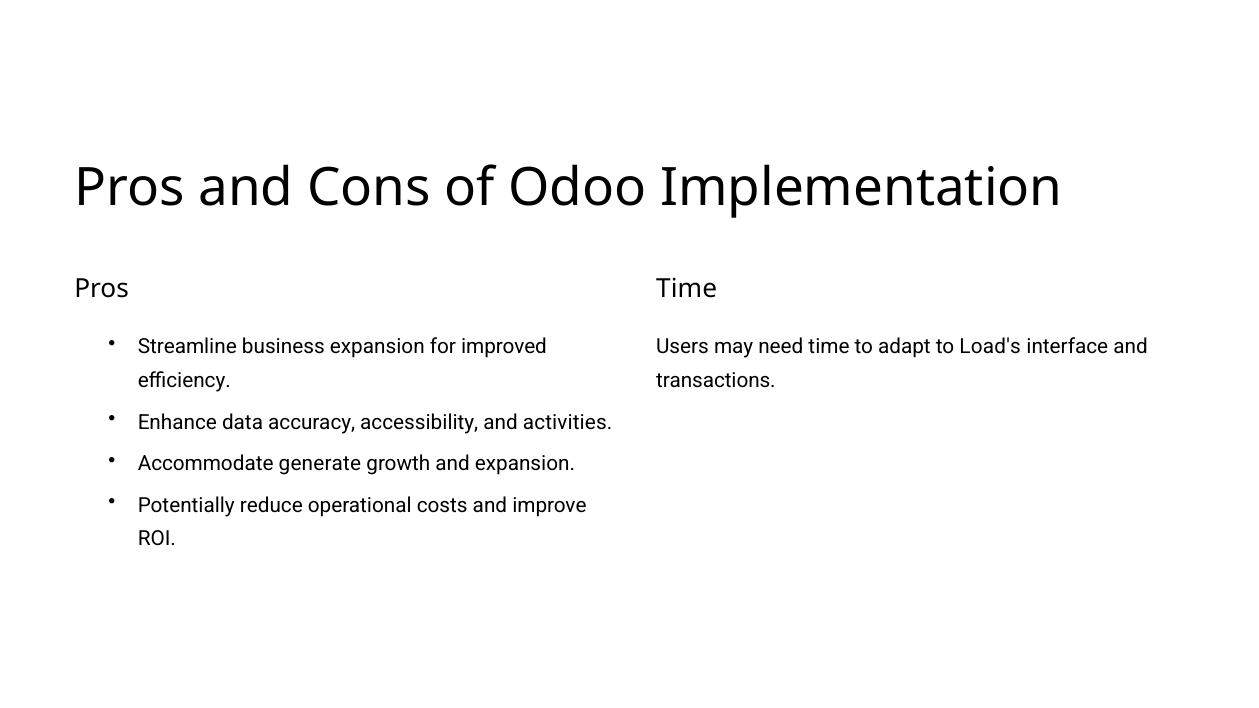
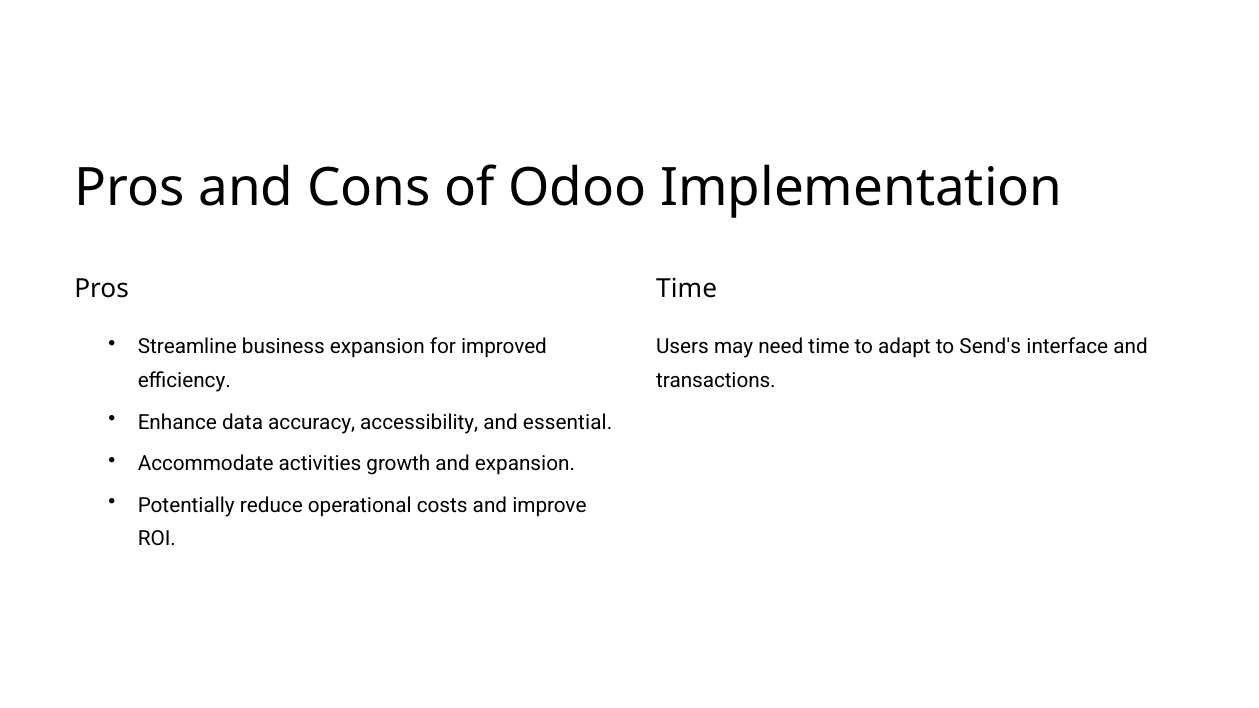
Load's: Load's -> Send's (990, 347)
activities: activities -> essential (568, 423)
generate: generate -> activities (320, 464)
